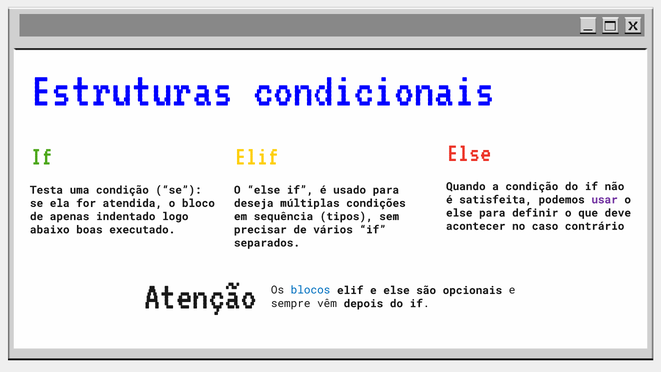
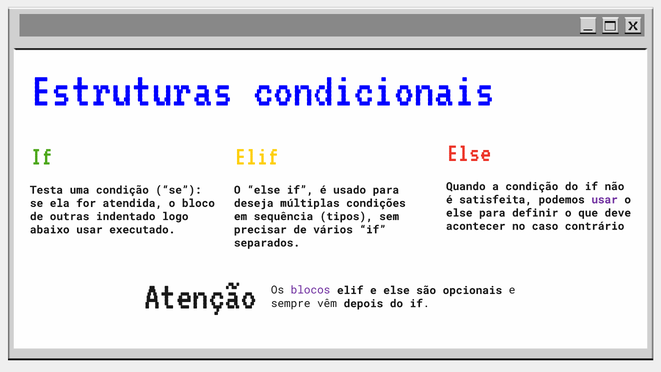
apenas: apenas -> outras (70, 216)
abaixo boas: boas -> usar (89, 230)
blocos colour: blue -> purple (311, 290)
